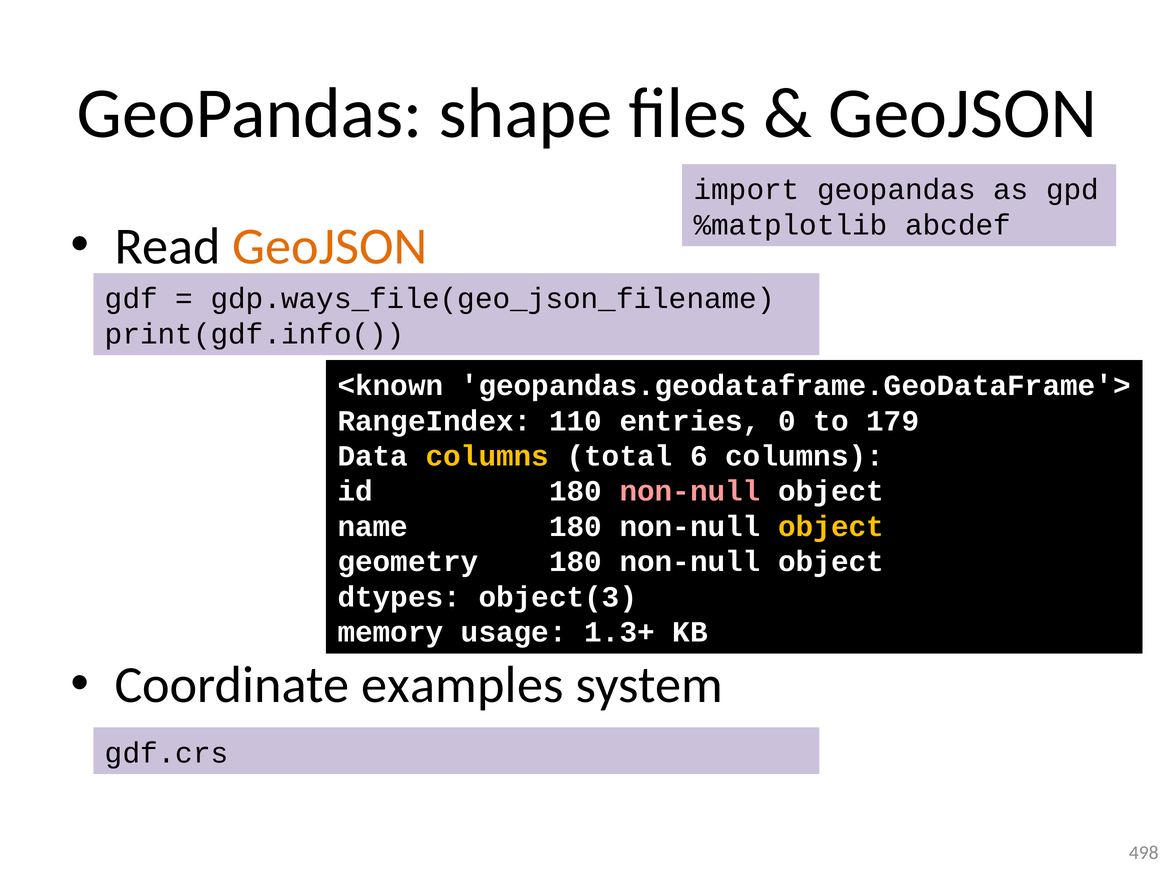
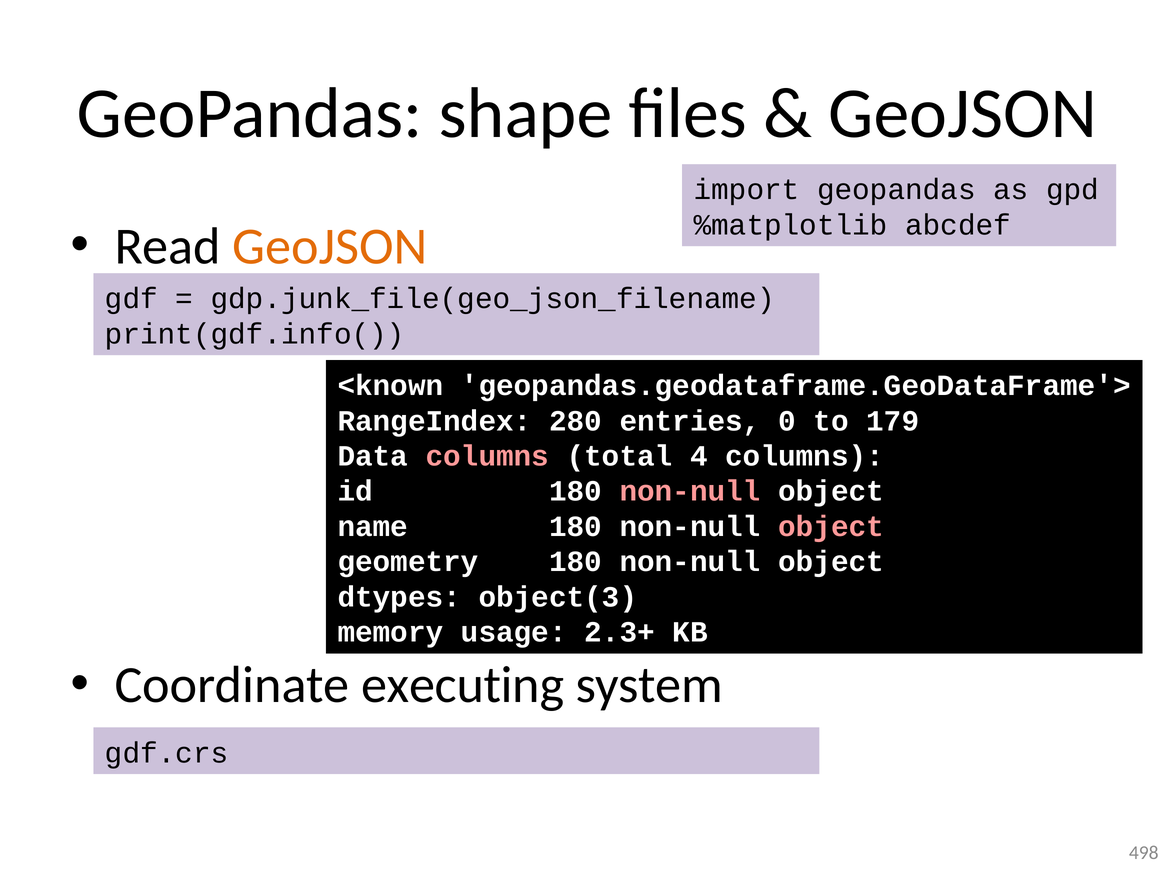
gdp.ways_file(geo_json_filename: gdp.ways_file(geo_json_filename -> gdp.junk_file(geo_json_filename (493, 299)
110: 110 -> 280 (575, 421)
columns colour: yellow -> pink (487, 456)
6: 6 -> 4 (699, 456)
object colour: yellow -> pink (831, 527)
1.3+: 1.3+ -> 2.3+ (620, 632)
examples: examples -> executing (463, 685)
